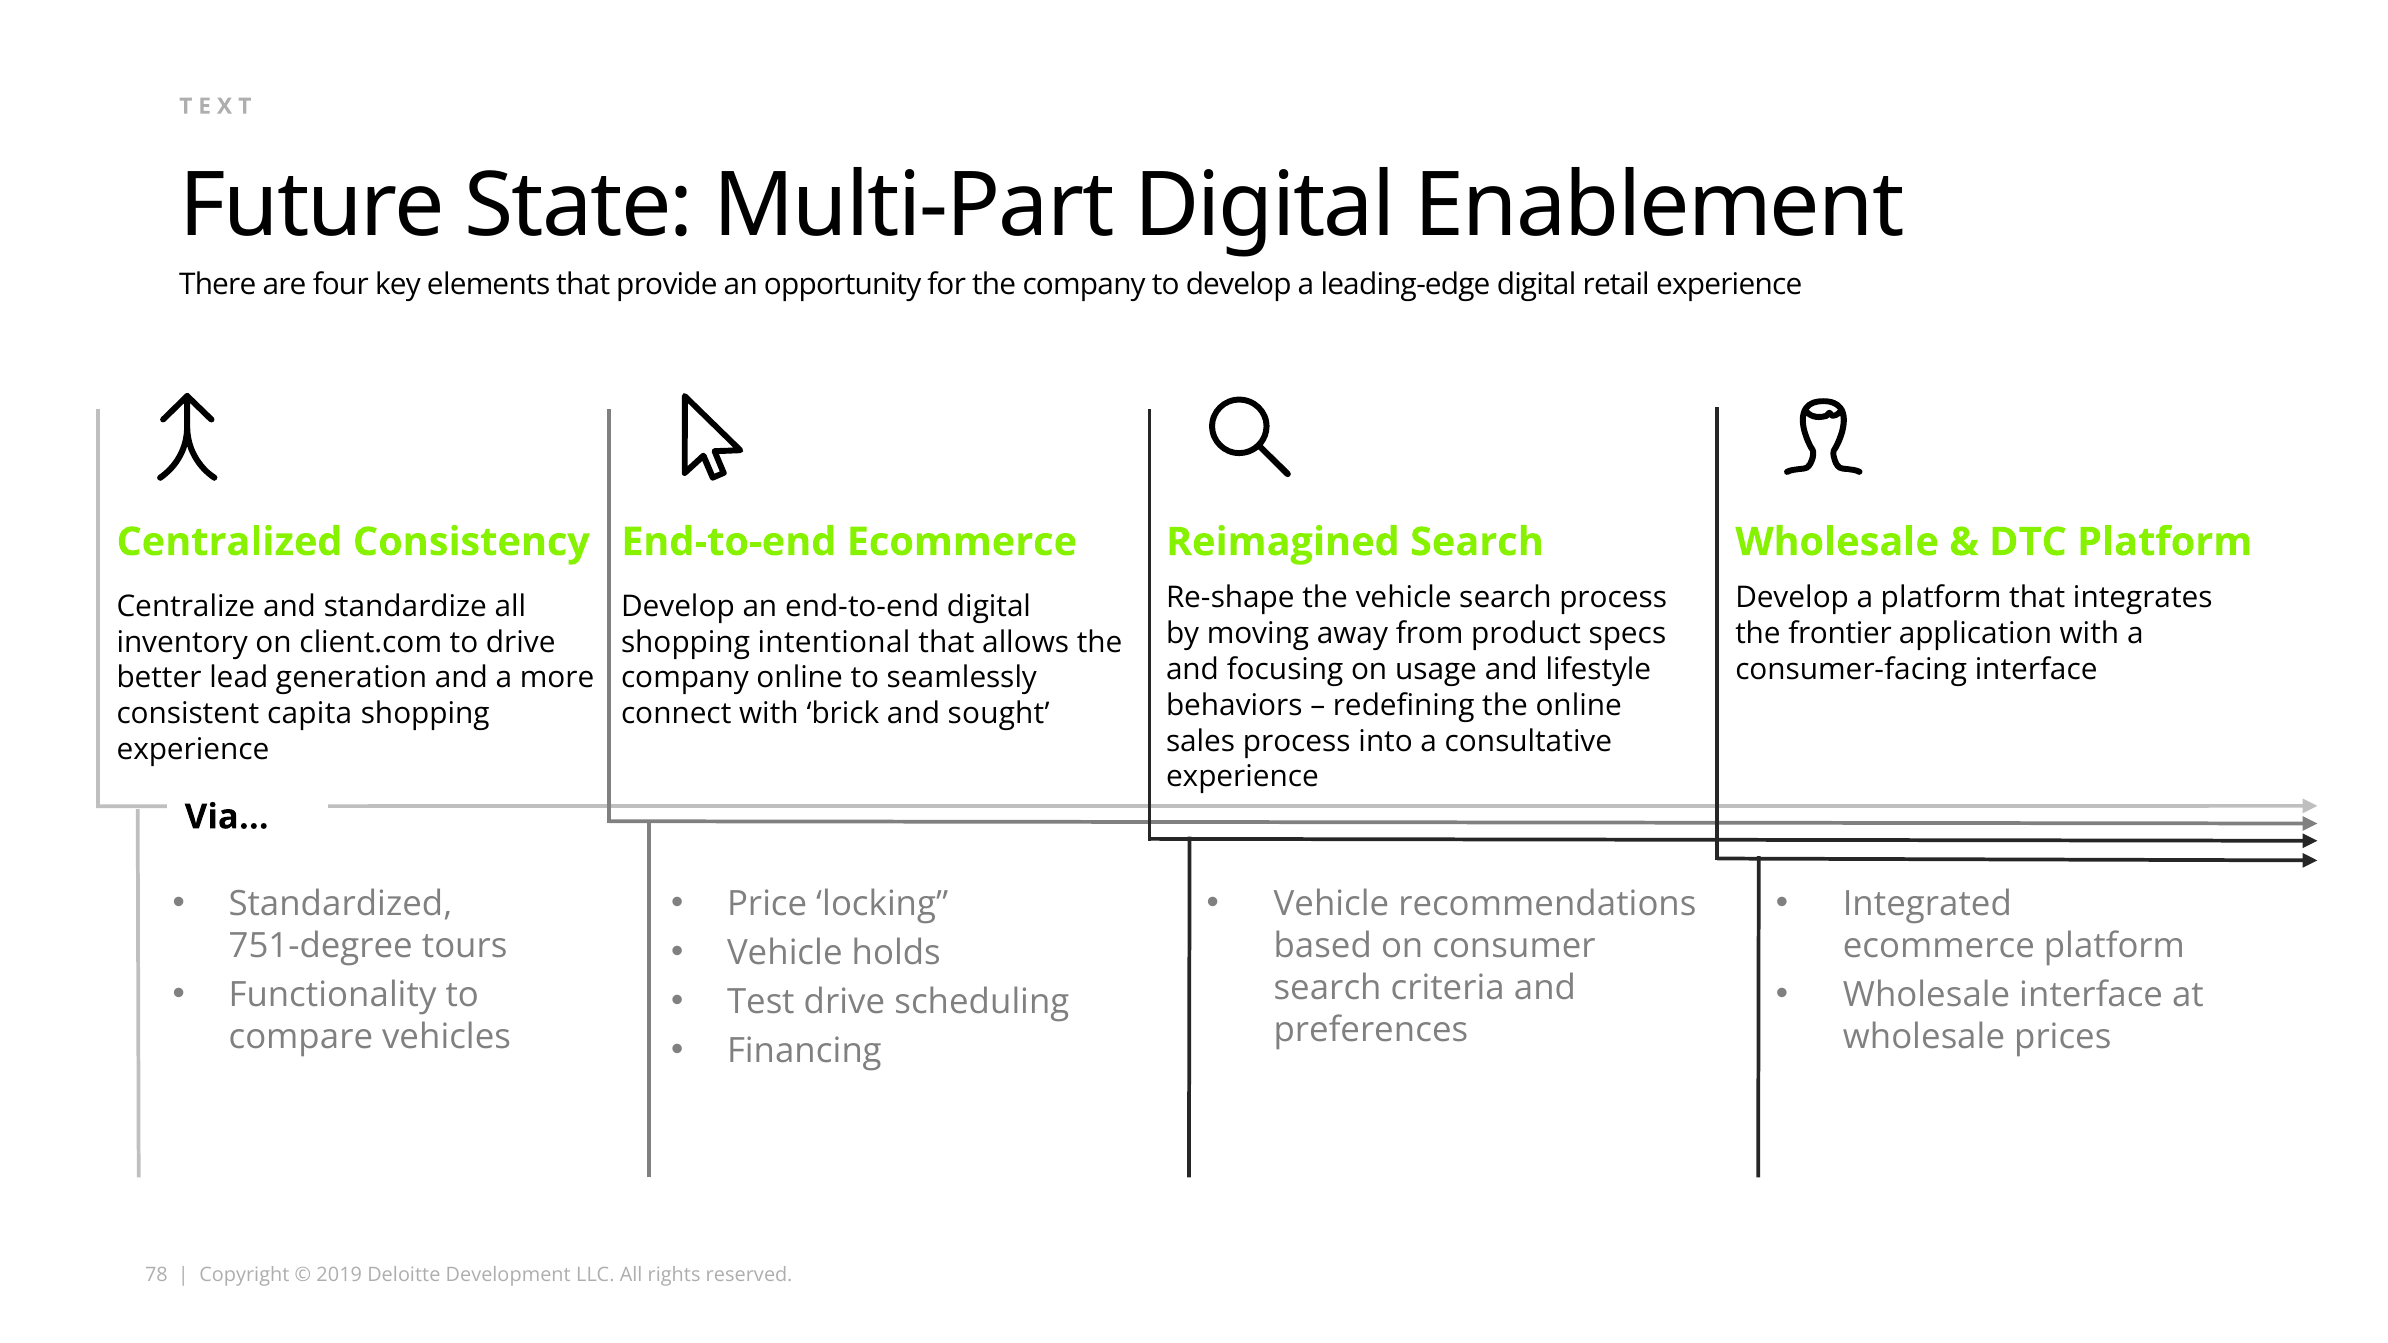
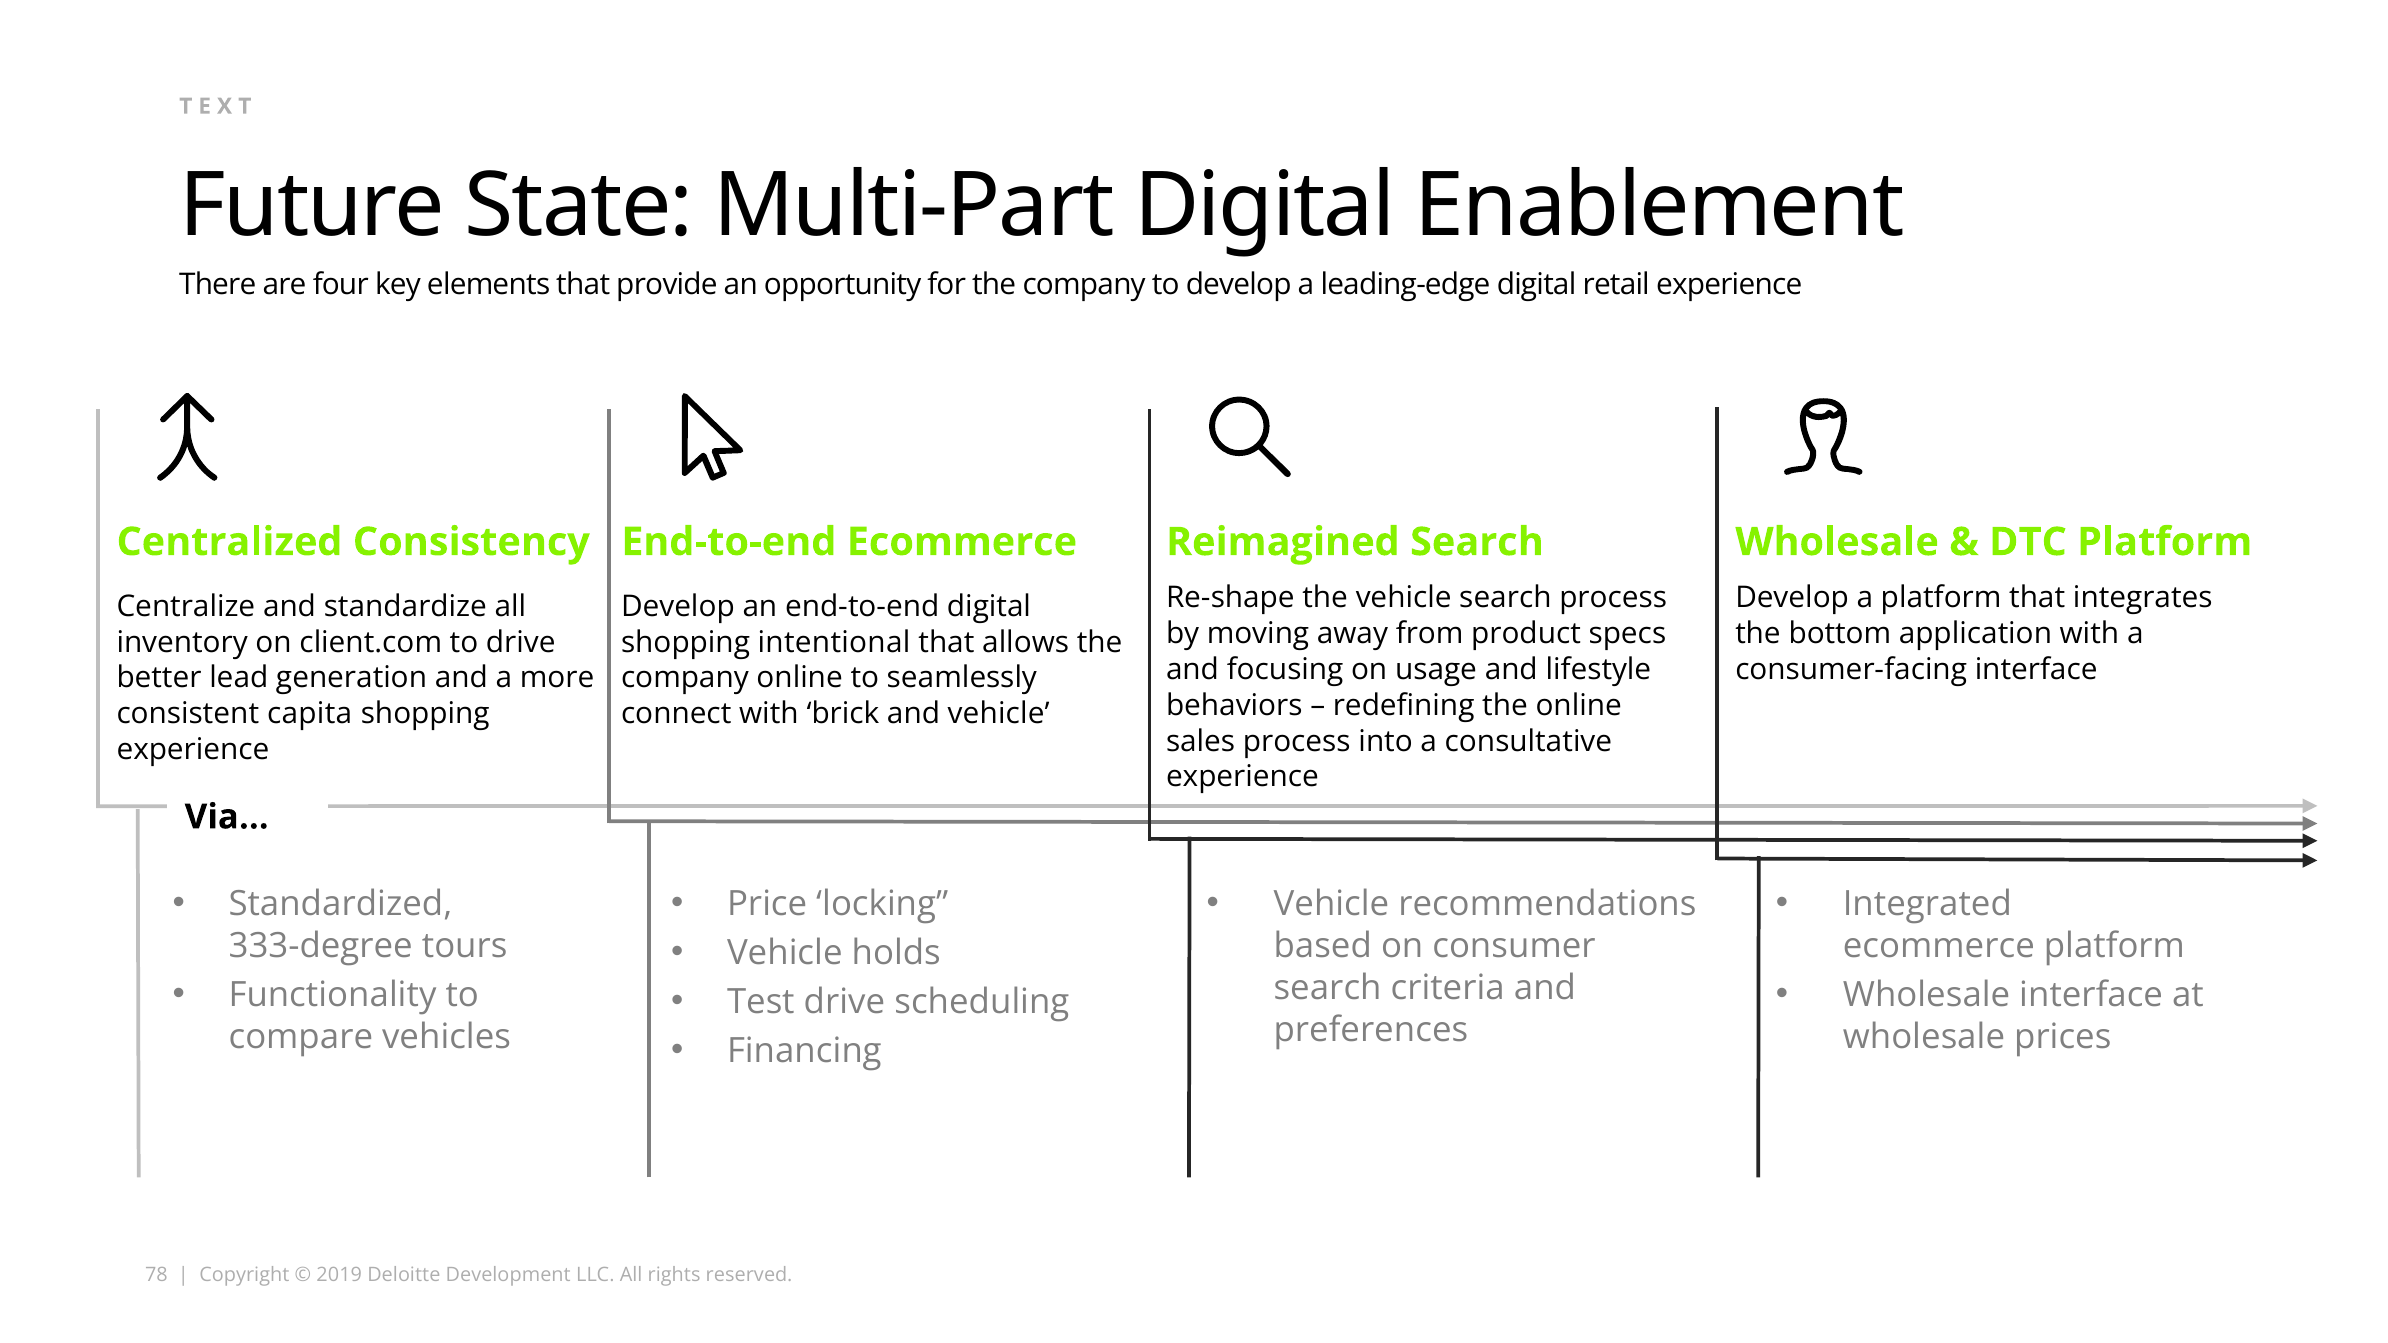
frontier: frontier -> bottom (1840, 634)
and sought: sought -> vehicle (999, 714)
751-degree: 751-degree -> 333-degree (321, 946)
